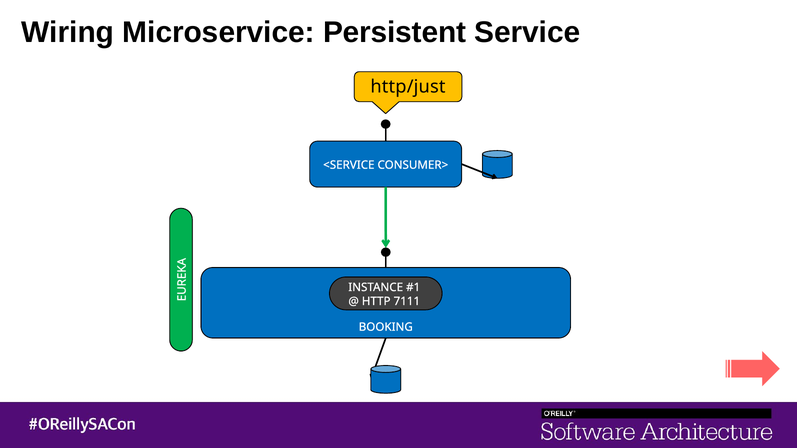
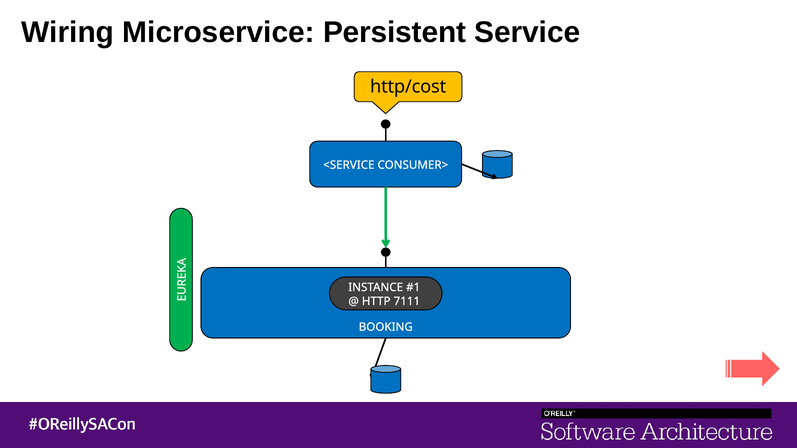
http/just: http/just -> http/cost (408, 87)
